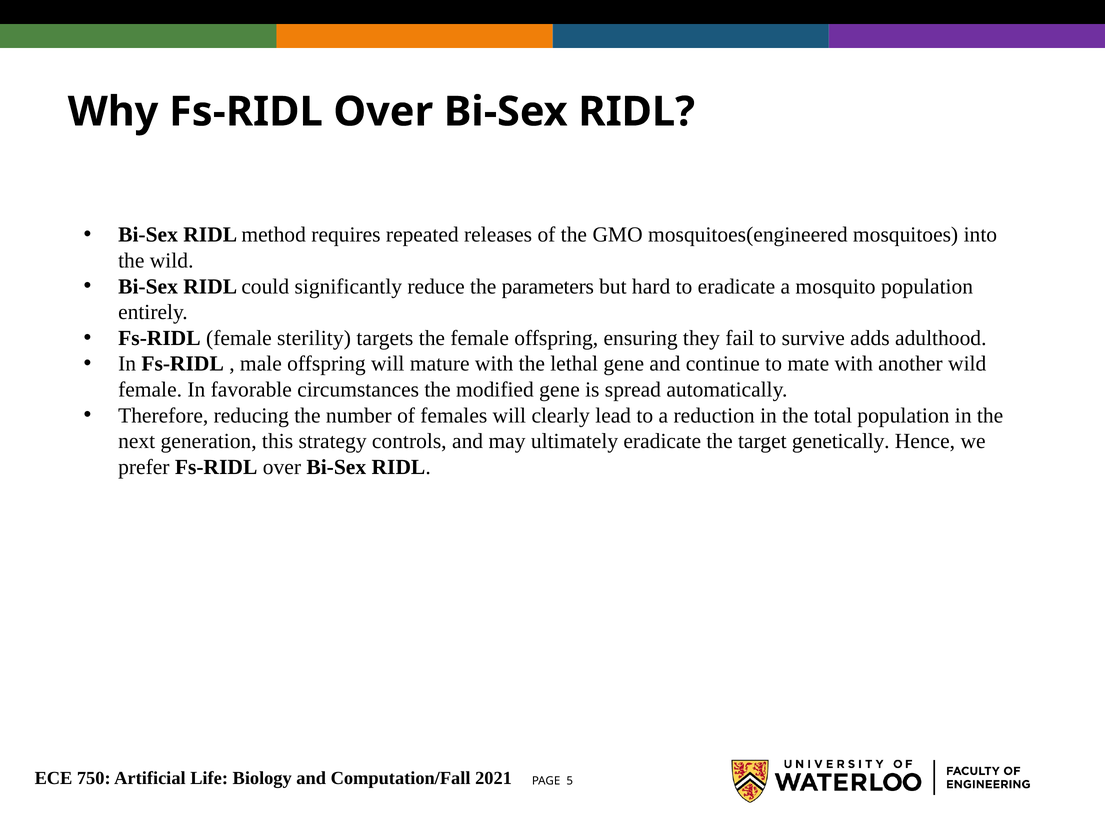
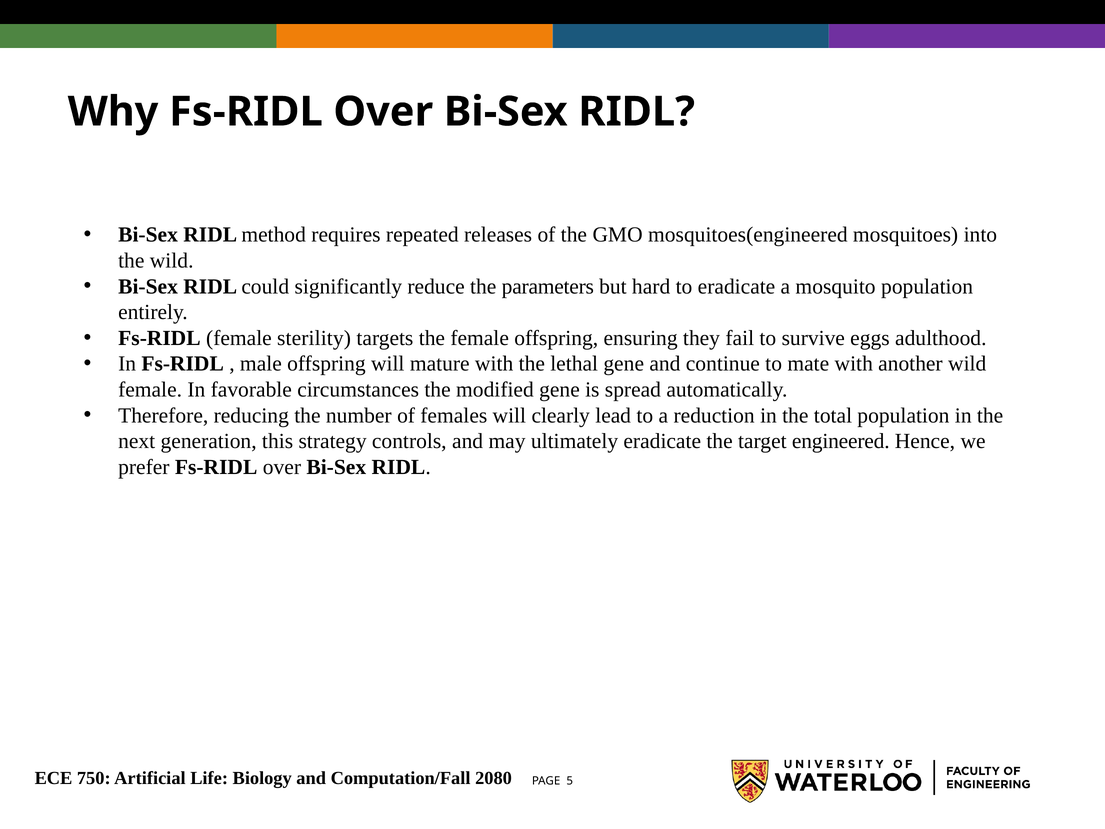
adds: adds -> eggs (870, 338)
genetically: genetically -> engineered (841, 441)
2021: 2021 -> 2080 (494, 778)
